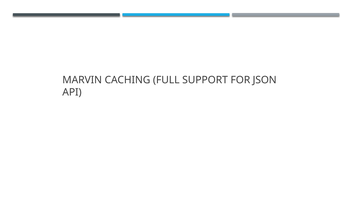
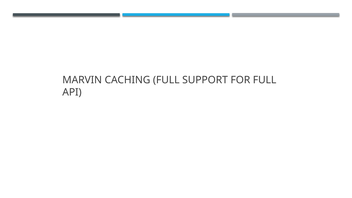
FOR JSON: JSON -> FULL (265, 80)
